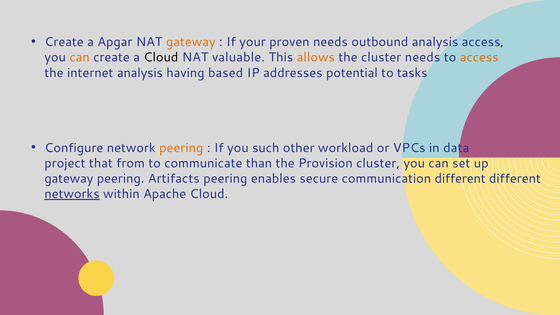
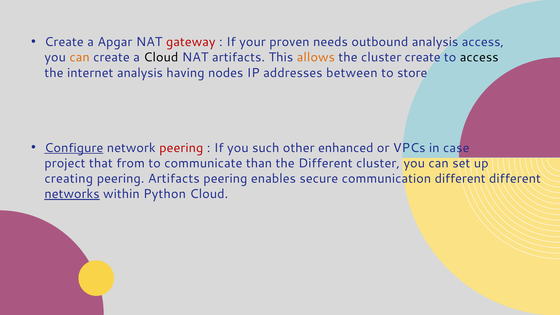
gateway colour: orange -> red (191, 42)
NAT valuable: valuable -> artifacts (239, 57)
cluster needs: needs -> create (423, 57)
access colour: orange -> black (479, 57)
based: based -> nodes (226, 73)
potential: potential -> between (352, 73)
tasks: tasks -> store (412, 73)
Configure underline: none -> present (74, 148)
peering colour: orange -> red (181, 148)
workload: workload -> enhanced (346, 148)
data: data -> case (456, 148)
the Provision: Provision -> Different (325, 163)
gateway: gateway -> creating (69, 179)
Apache: Apache -> Python (165, 194)
